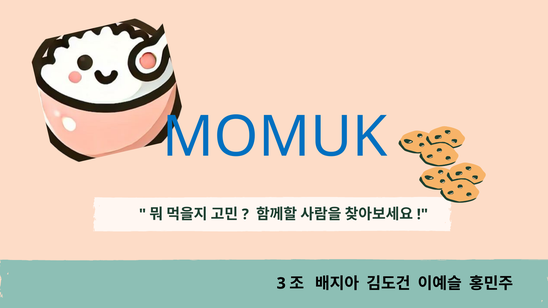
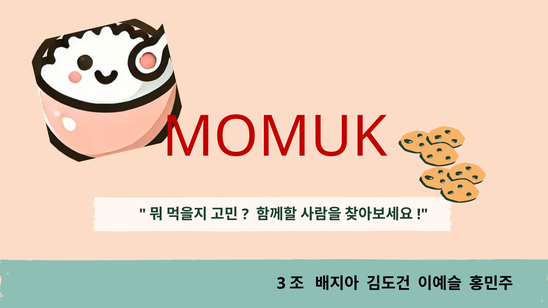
MOMUK colour: blue -> red (275, 137)
